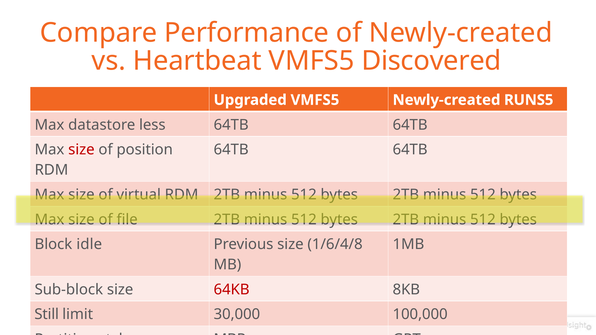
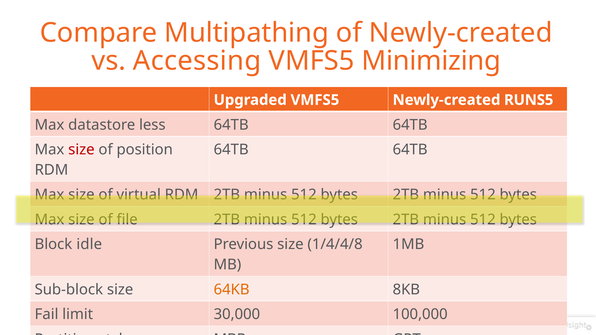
Performance: Performance -> Multipathing (247, 33)
Heartbeat: Heartbeat -> Accessing (197, 61)
Discovered: Discovered -> Minimizing (431, 61)
1/6/4/8: 1/6/4/8 -> 1/4/4/8 (335, 245)
64KB colour: red -> orange (232, 290)
Still: Still -> Fail (47, 315)
